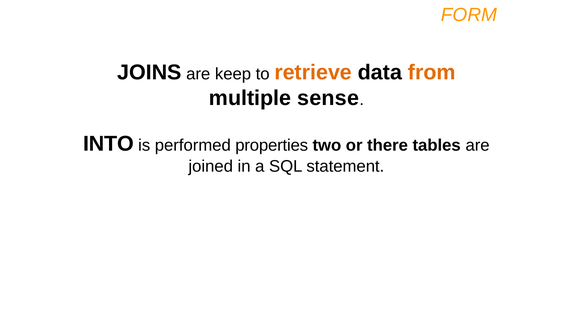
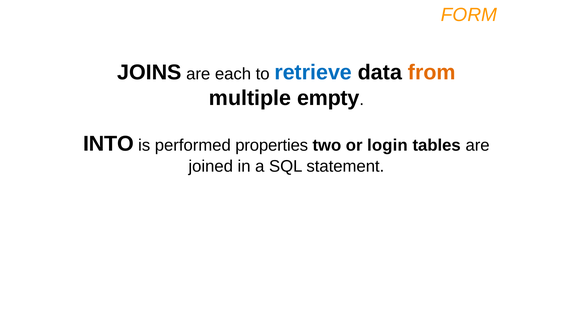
keep: keep -> each (233, 74)
retrieve colour: orange -> blue (313, 72)
sense: sense -> empty (328, 98)
there: there -> login (387, 146)
